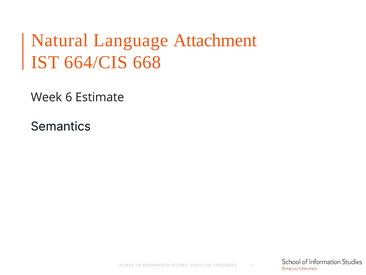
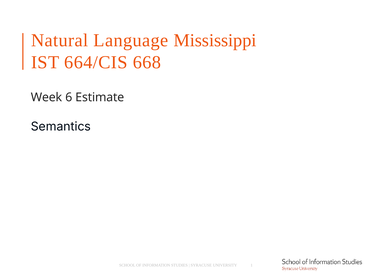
Attachment: Attachment -> Mississippi (215, 40)
